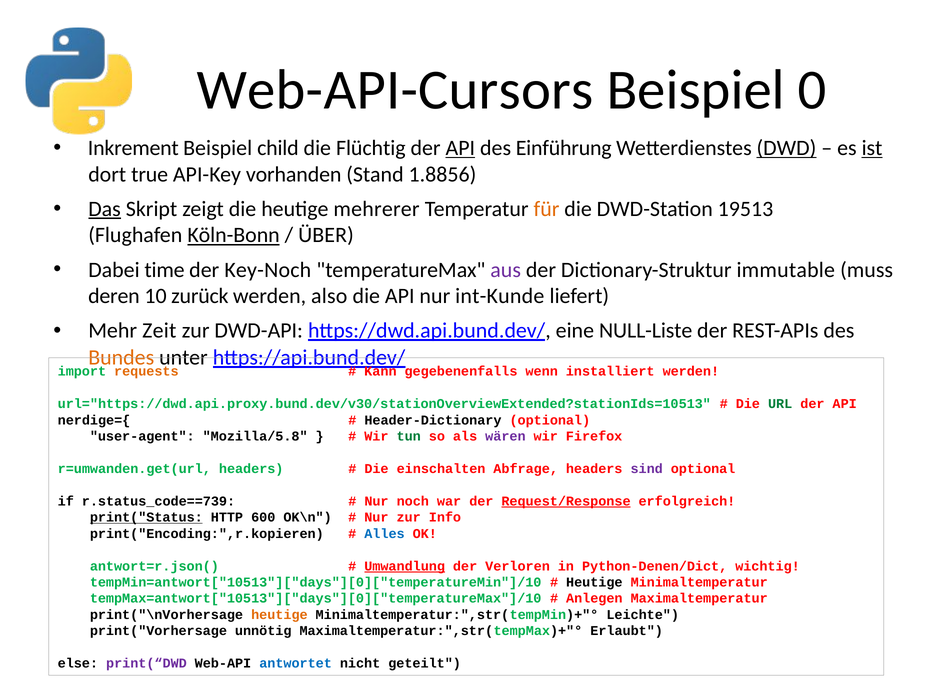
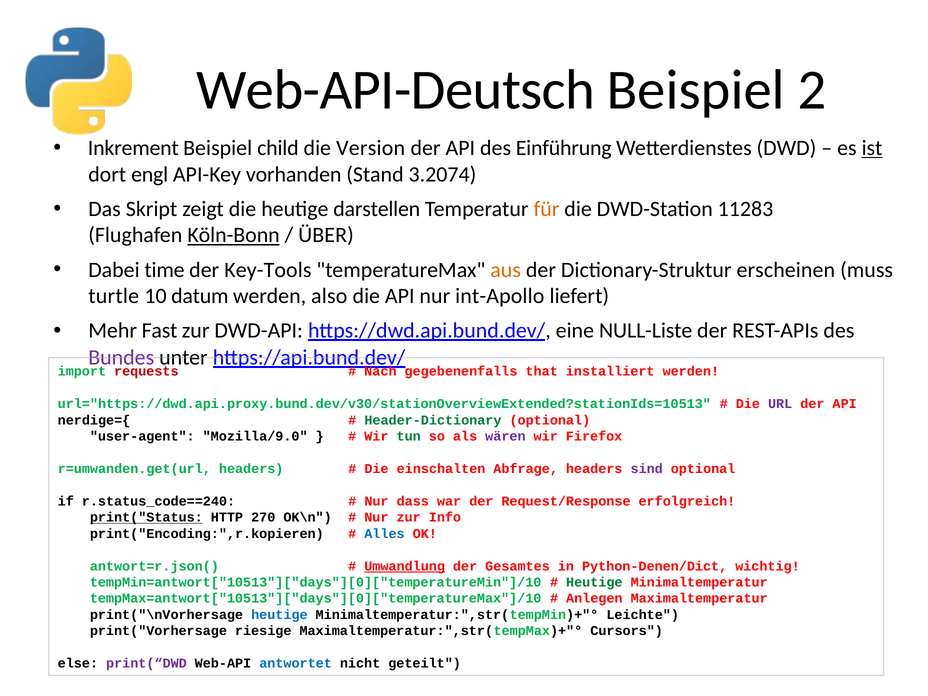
Web-API-Cursors: Web-API-Cursors -> Web-API-Deutsch (396, 90)
0: 0 -> 2 (812, 90)
Flüchtig: Flüchtig -> Version (371, 148)
API underline: present -> none (460, 148)
DWD underline: present -> none (786, 148)
true: true -> engl (150, 174)
1.8856: 1.8856 -> 3.2074 (442, 174)
Das underline: present -> none (105, 209)
mehrerer: mehrerer -> darstellen (377, 209)
19513: 19513 -> 11283 (745, 209)
Key-Noch: Key-Noch -> Key-Tools (268, 270)
aus colour: purple -> orange (506, 270)
immutable: immutable -> erscheinen (786, 270)
deren: deren -> turtle (114, 296)
zurück: zurück -> datum (200, 296)
int-Kunde: int-Kunde -> int-Apollo (500, 296)
Zeit: Zeit -> Fast (160, 331)
Bundes colour: orange -> purple (121, 357)
requests colour: orange -> red (146, 371)
Kann: Kann -> Nach (380, 371)
wenn: wenn -> that (542, 371)
URL colour: green -> purple (780, 404)
Header-Dictionary colour: black -> green (433, 420)
Mozilla/5.8: Mozilla/5.8 -> Mozilla/9.0 (255, 436)
r.status_code==739: r.status_code==739 -> r.status_code==240 (158, 501)
noch: noch -> dass (413, 501)
Request/Response underline: present -> none (566, 501)
600: 600 -> 270 (263, 517)
Verloren: Verloren -> Gesamtes (518, 566)
Heutige colour: black -> green (594, 582)
heutige colour: orange -> blue (279, 615)
unnötig: unnötig -> riesige (263, 631)
Erlaubt: Erlaubt -> Cursors (627, 631)
